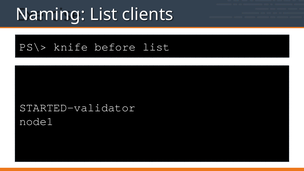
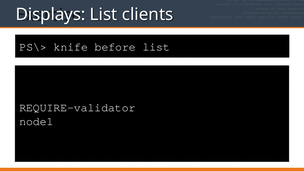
Naming: Naming -> Displays (51, 14)
STARTED-validator: STARTED-validator -> REQUIRE-validator (77, 108)
